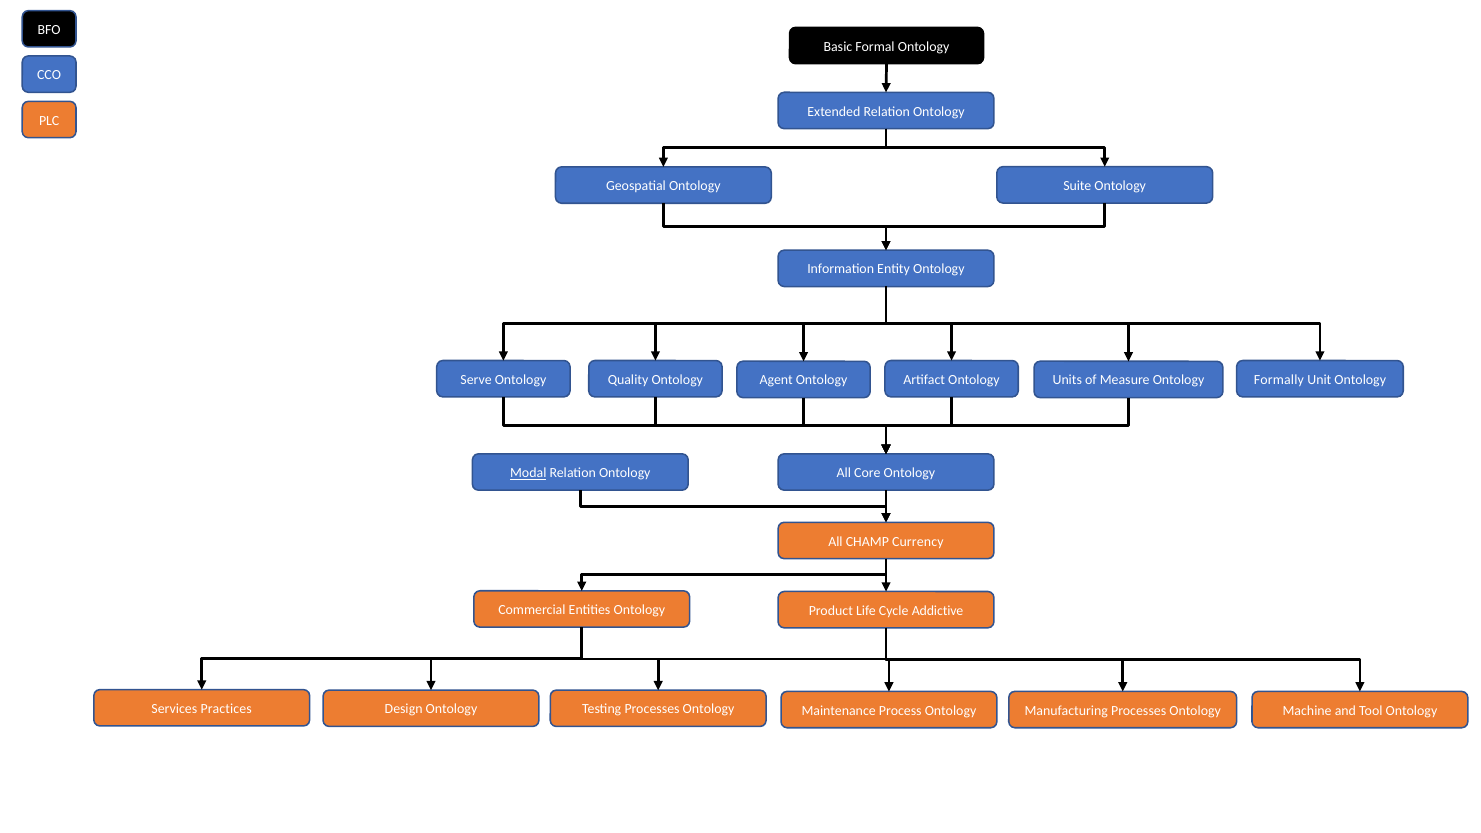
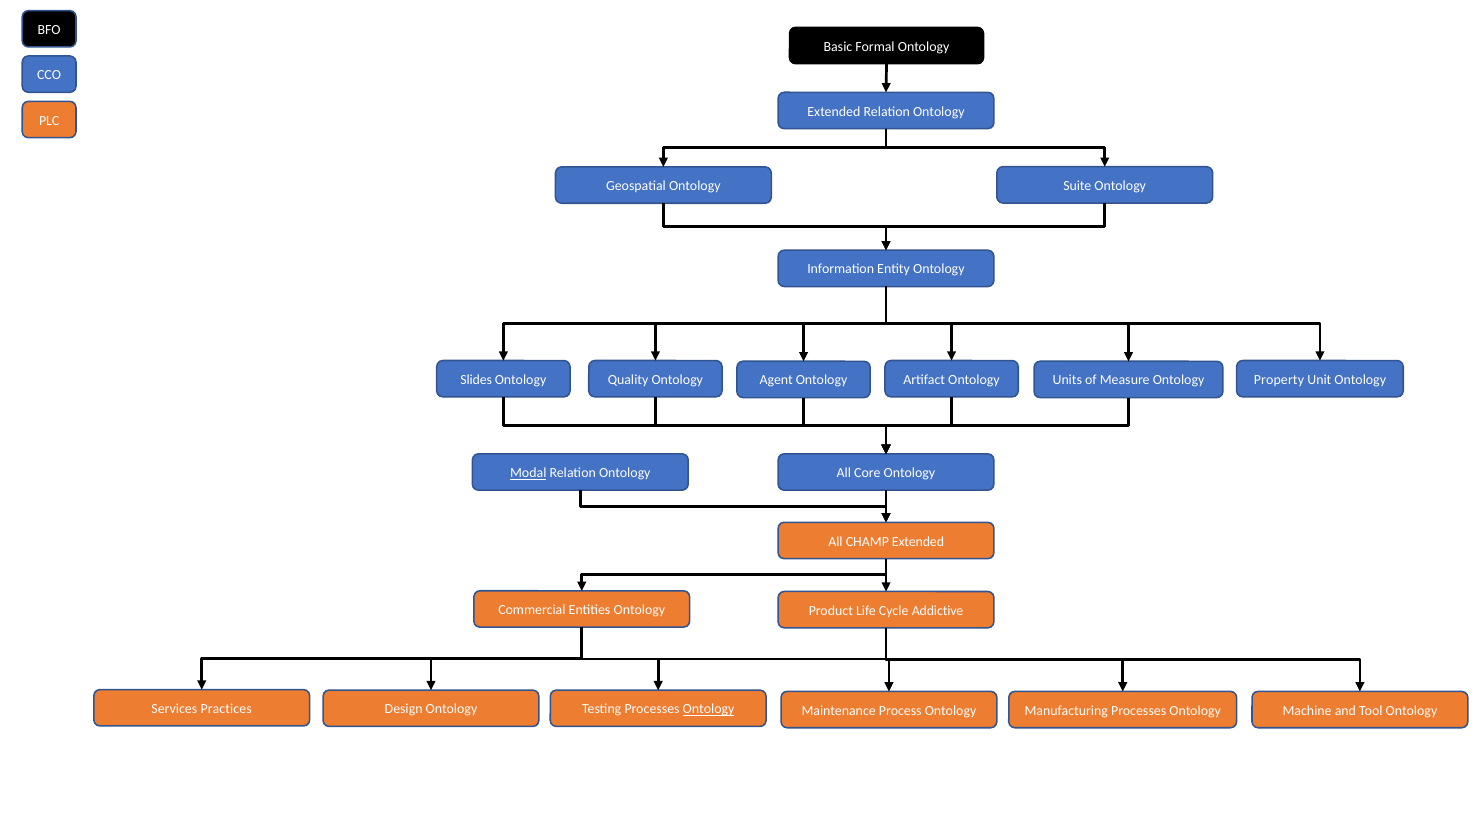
Serve: Serve -> Slides (476, 380)
Formally: Formally -> Property (1279, 380)
CHAMP Currency: Currency -> Extended (918, 541)
Ontology underline: none -> present (709, 709)
